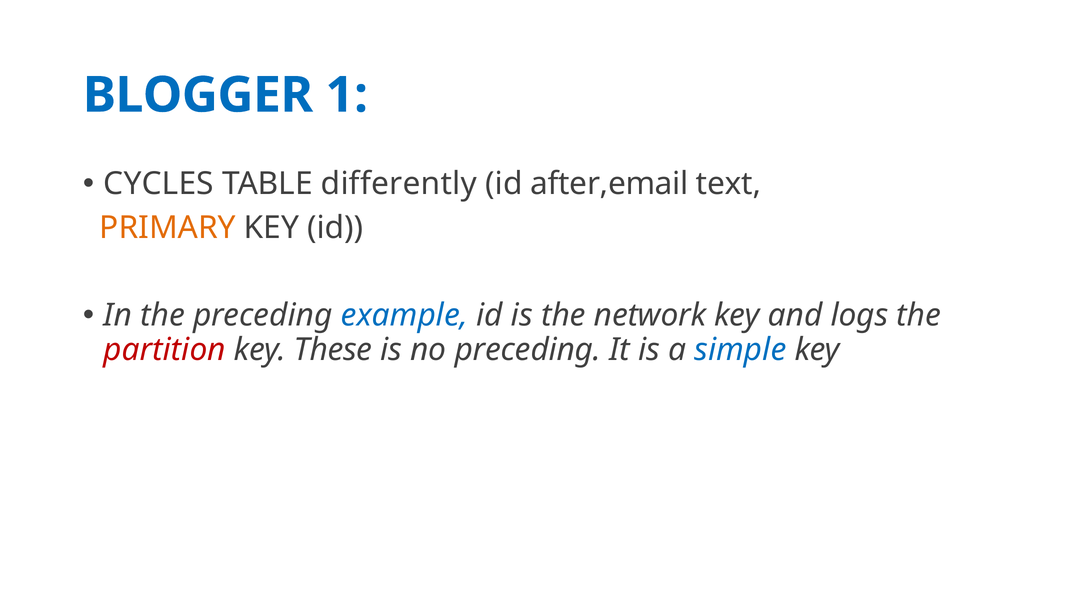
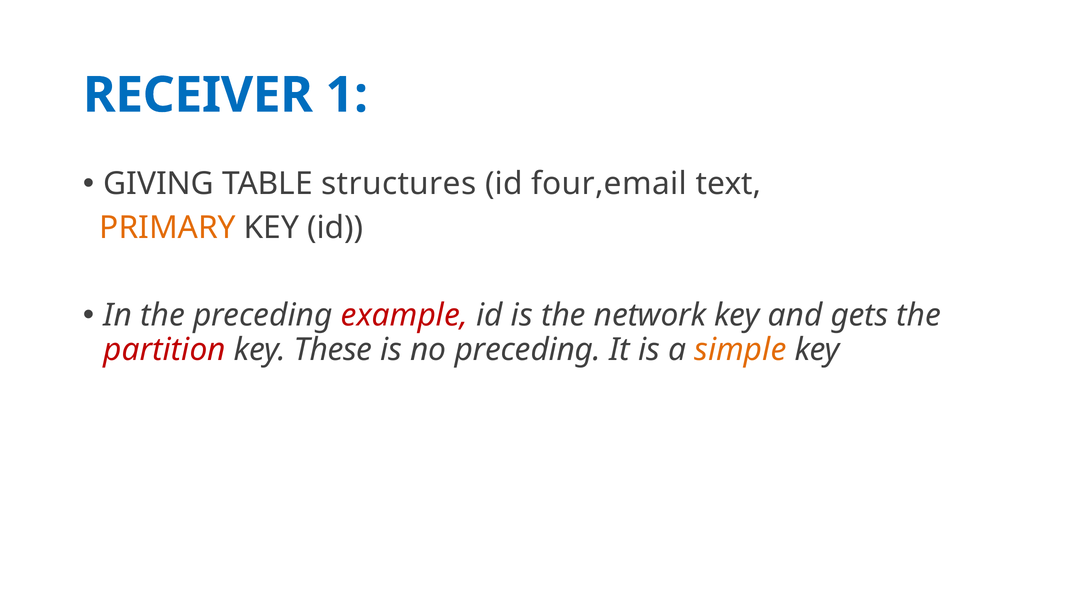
BLOGGER: BLOGGER -> RECEIVER (198, 95)
CYCLES: CYCLES -> GIVING (159, 184)
differently: differently -> structures (399, 184)
after,email: after,email -> four,email (609, 184)
example colour: blue -> red (404, 315)
logs: logs -> gets (859, 315)
simple colour: blue -> orange (740, 350)
